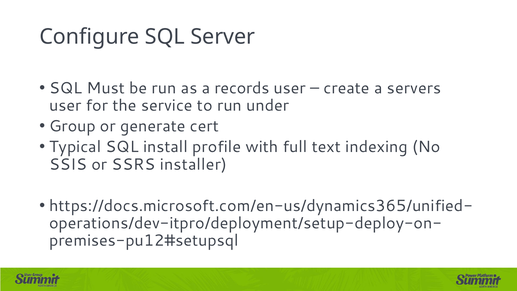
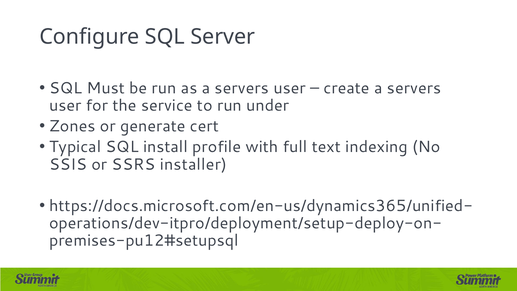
as a records: records -> servers (242, 88)
Group: Group -> Zones (72, 126)
